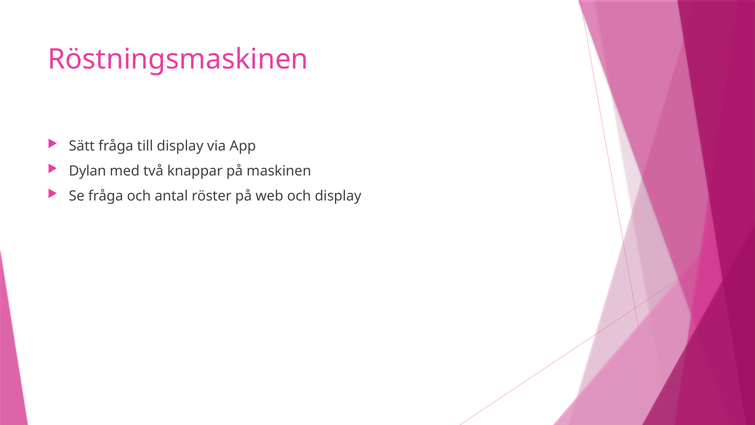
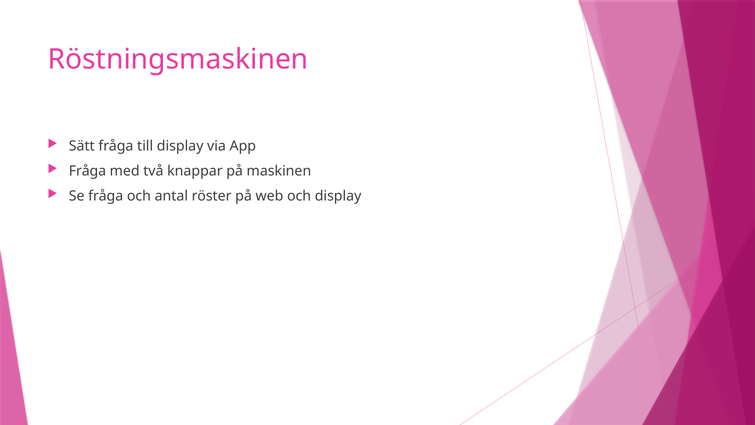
Dylan: Dylan -> Fråga (87, 171)
